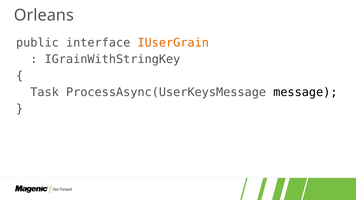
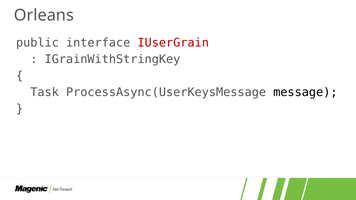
IUserGrain colour: orange -> red (173, 43)
